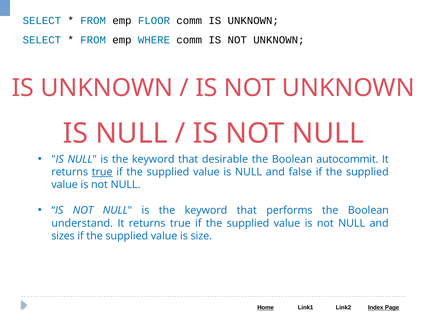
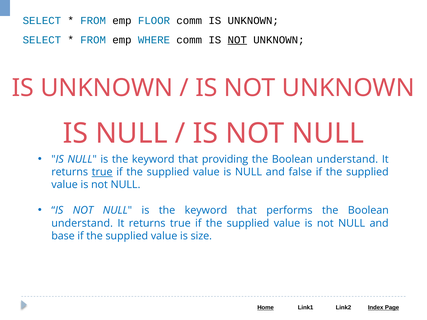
NOT underline: none -> present (237, 40)
desirable: desirable -> providing (225, 159)
autocommit: autocommit -> understand (347, 159)
sizes: sizes -> base (63, 236)
